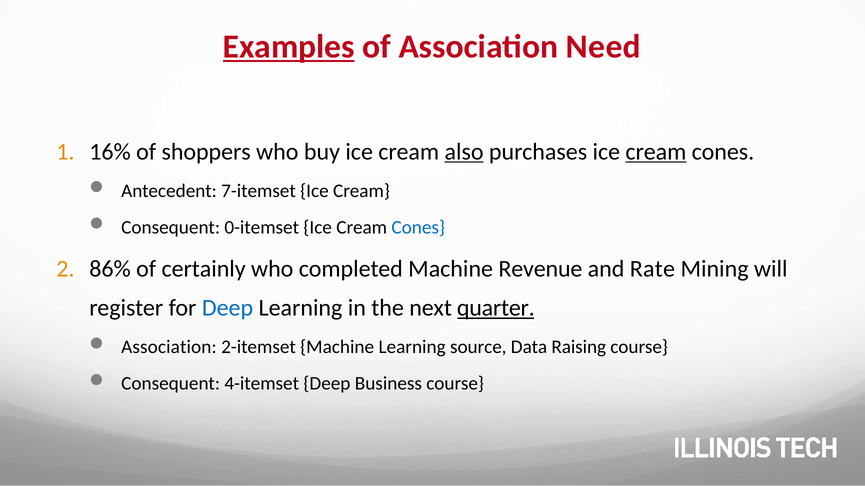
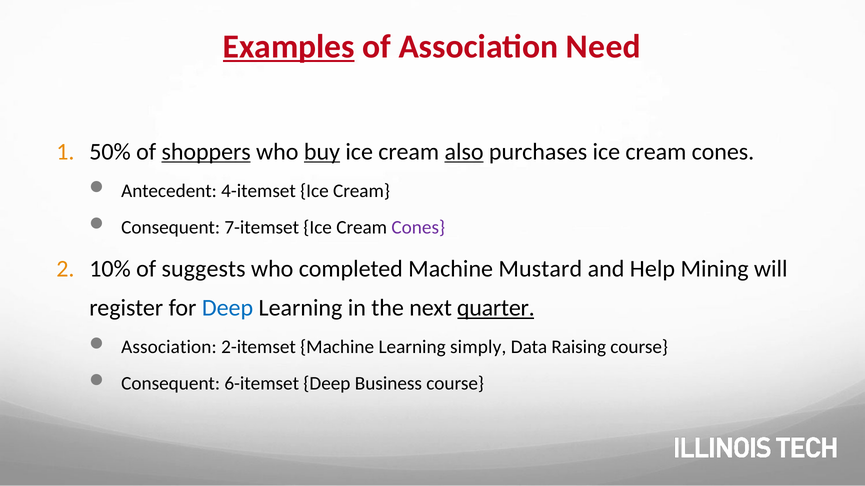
16%: 16% -> 50% (110, 152)
shoppers underline: none -> present (206, 152)
buy underline: none -> present (322, 152)
cream underline: present -> none (656, 152)
7-itemset: 7-itemset -> 4-itemset (259, 191)
0-itemset: 0-itemset -> 7-itemset (262, 228)
Cones colour: blue -> purple (418, 228)
86%: 86% -> 10% (110, 269)
certainly: certainly -> suggests (204, 269)
Revenue: Revenue -> Mustard (540, 269)
Rate: Rate -> Help (652, 269)
source: source -> simply (478, 347)
4-itemset: 4-itemset -> 6-itemset (262, 384)
